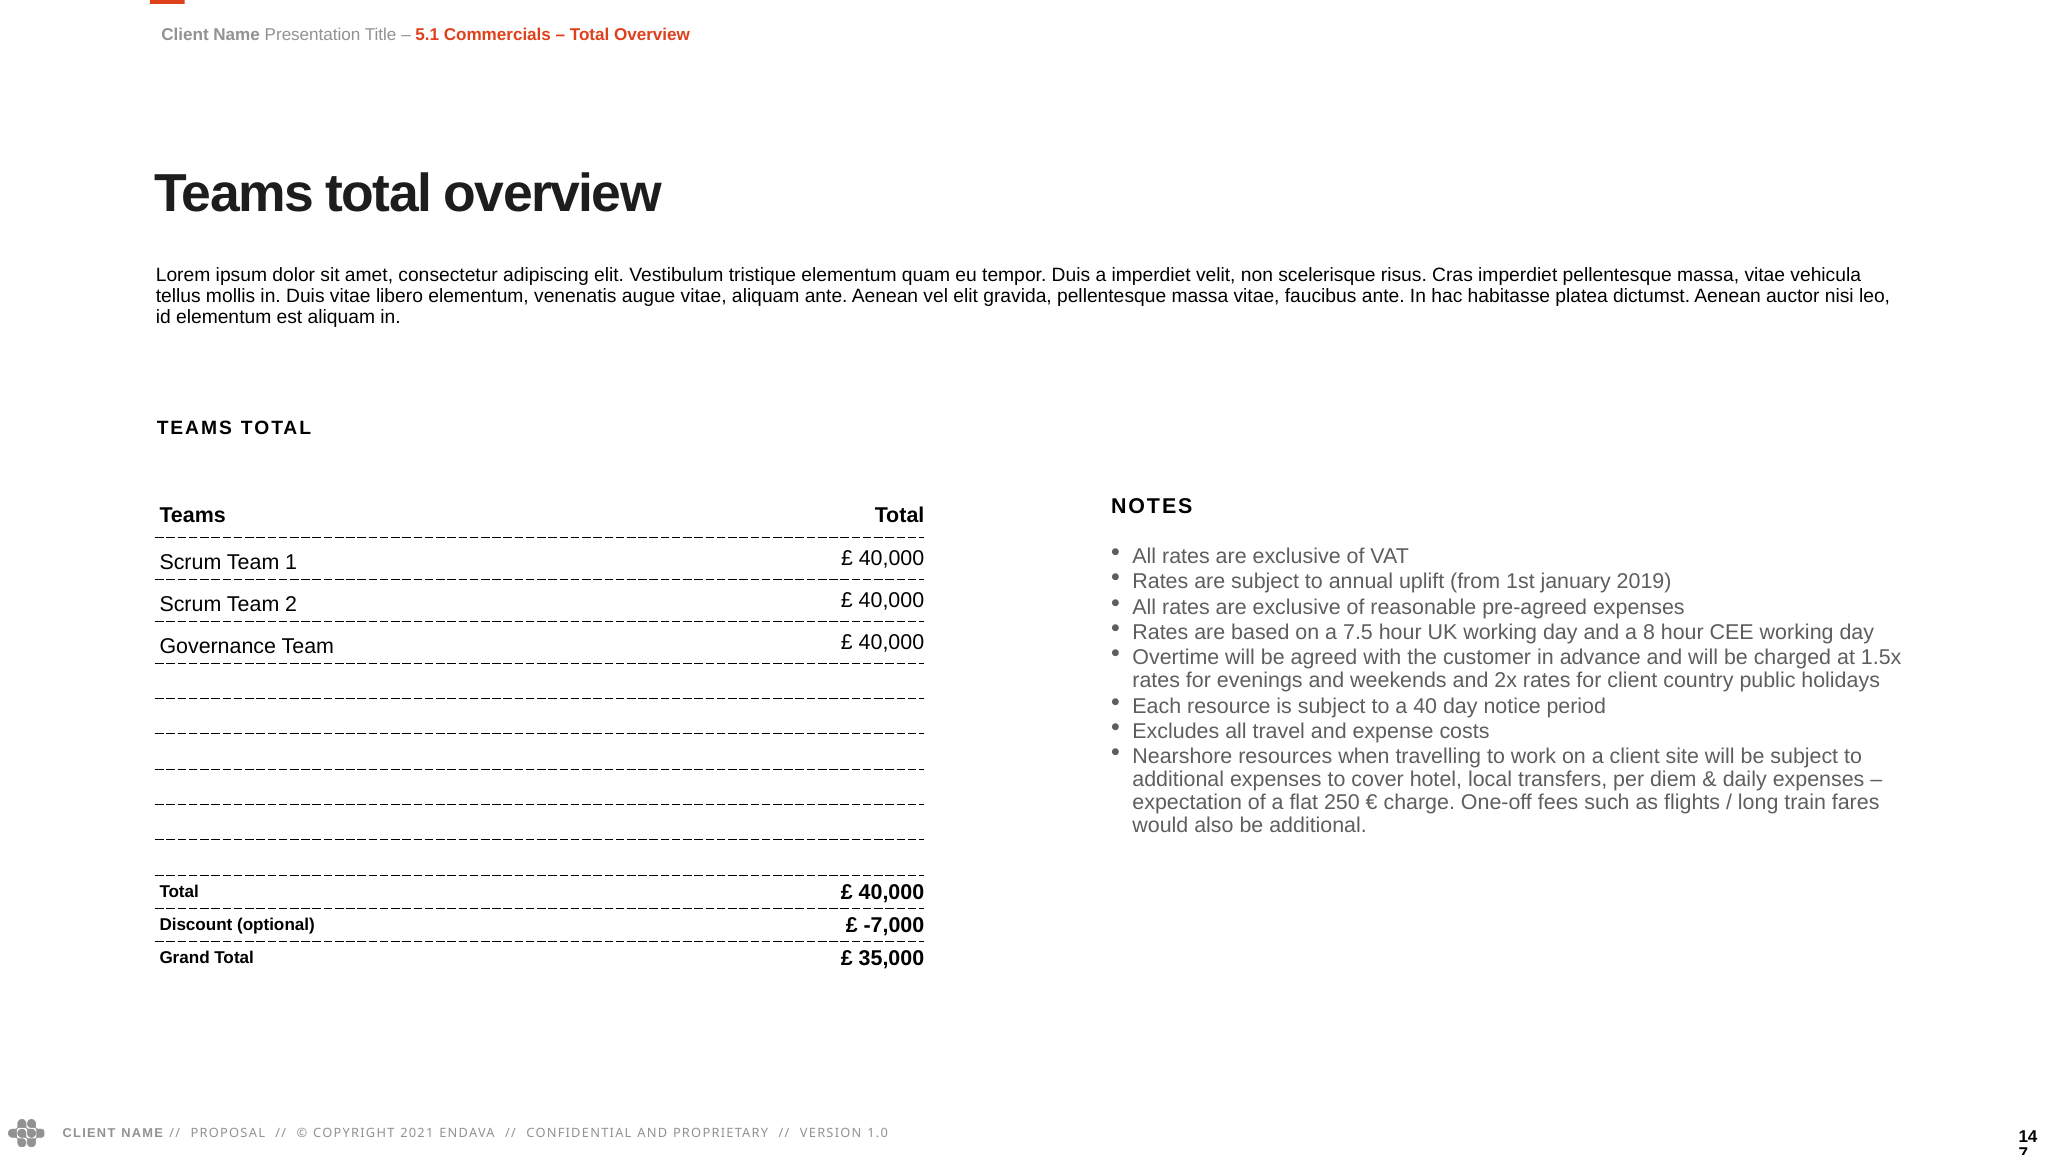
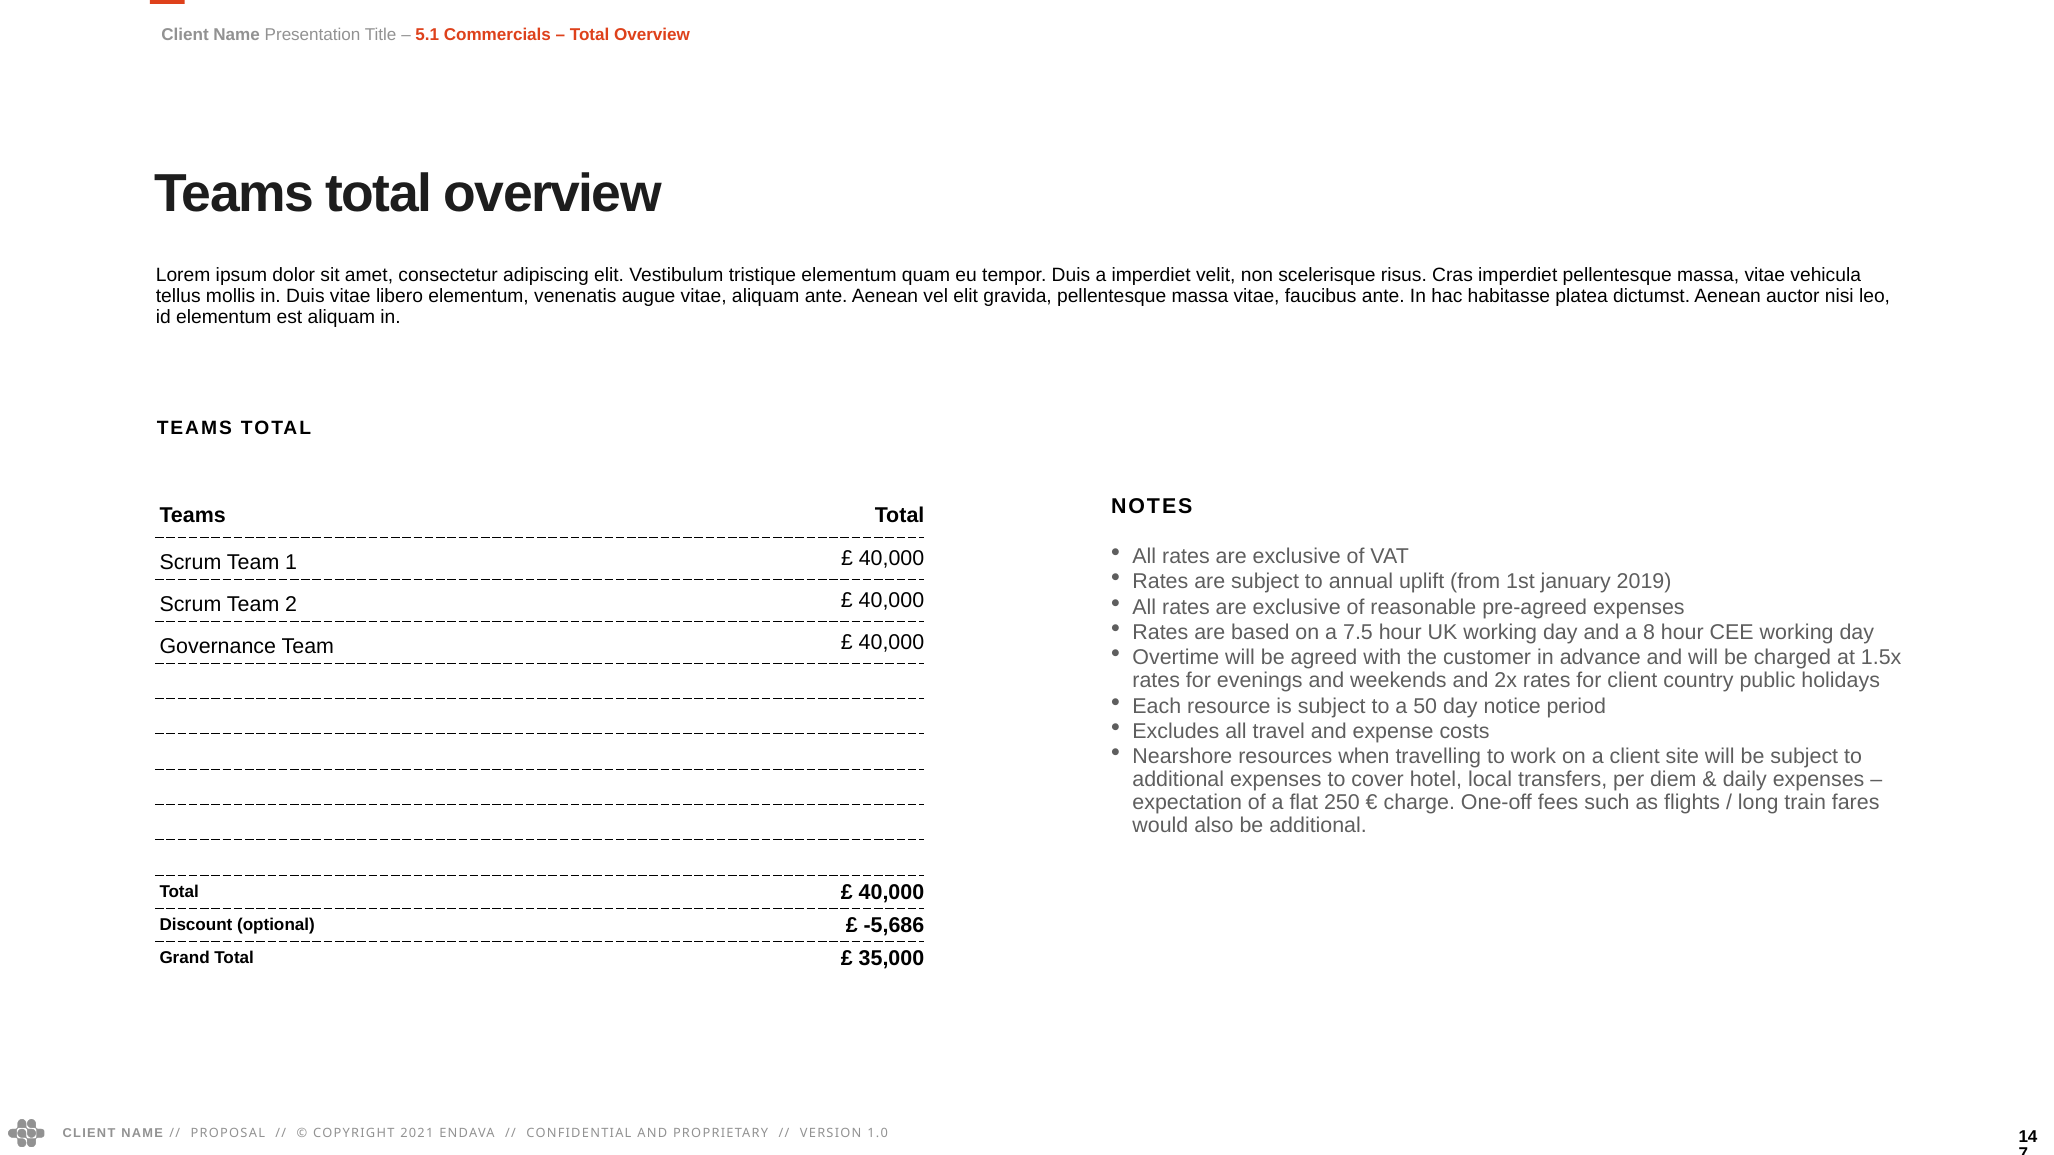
40: 40 -> 50 (1425, 706)
-7,000: -7,000 -> -5,686 (894, 925)
